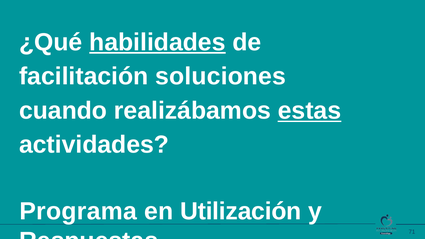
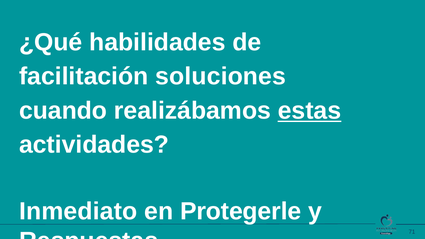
habilidades underline: present -> none (157, 42)
Programa: Programa -> Inmediato (78, 211)
Utilización: Utilización -> Protegerle (241, 211)
